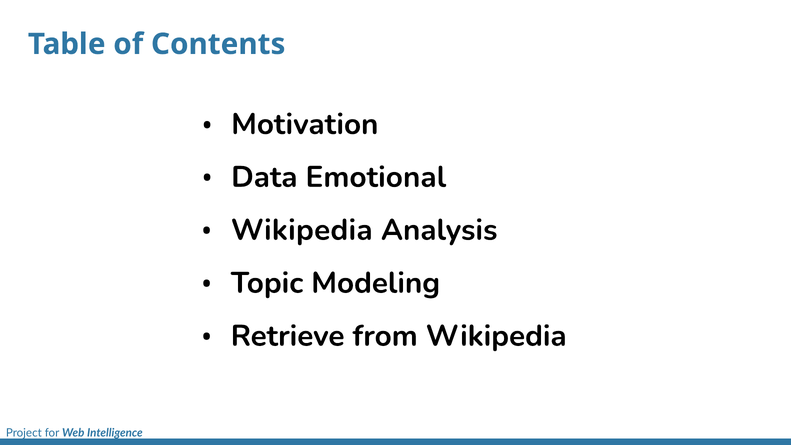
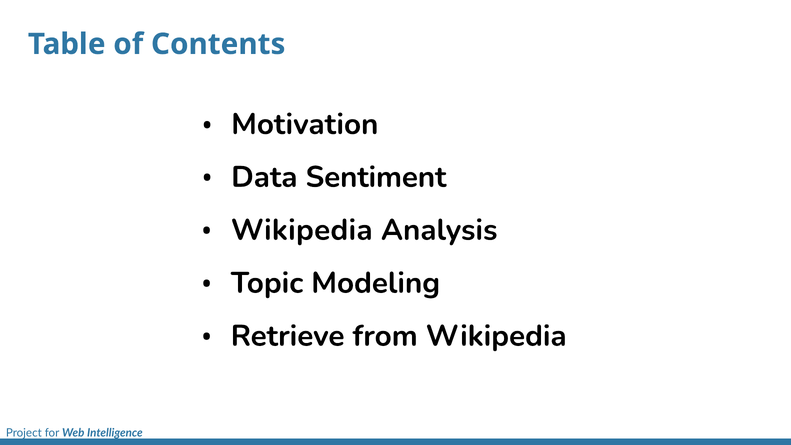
Emotional: Emotional -> Sentiment (376, 177)
